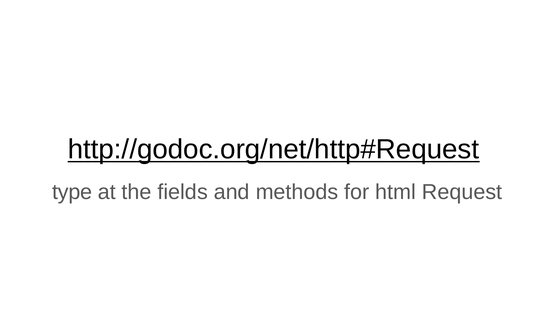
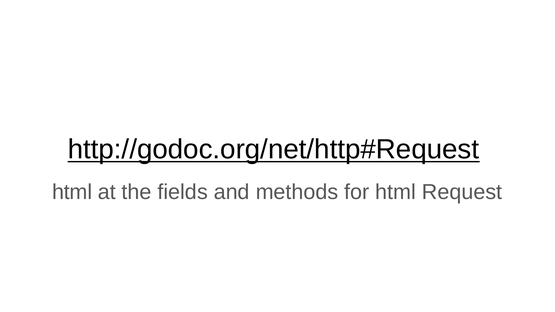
type: type -> html (72, 192)
